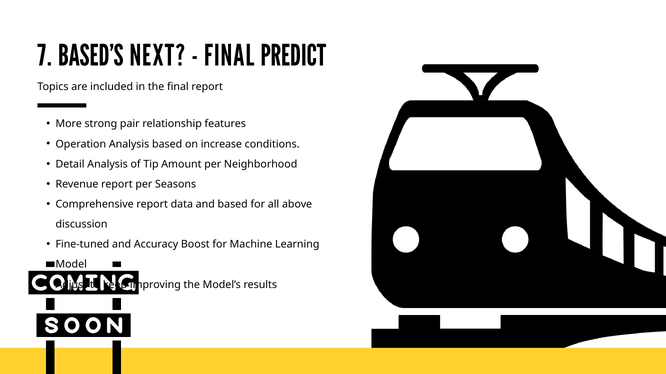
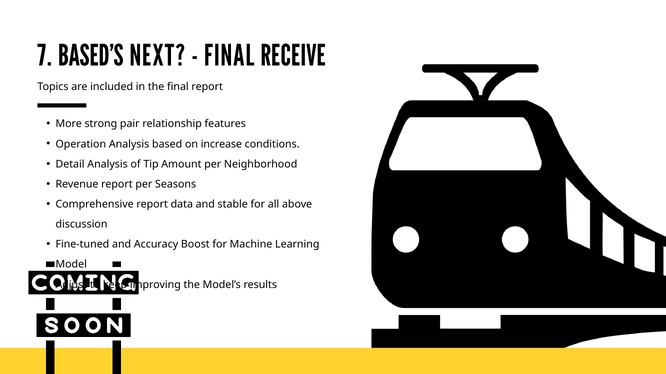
PREDICT: PREDICT -> RECEIVE (294, 56)
and based: based -> stable (233, 205)
